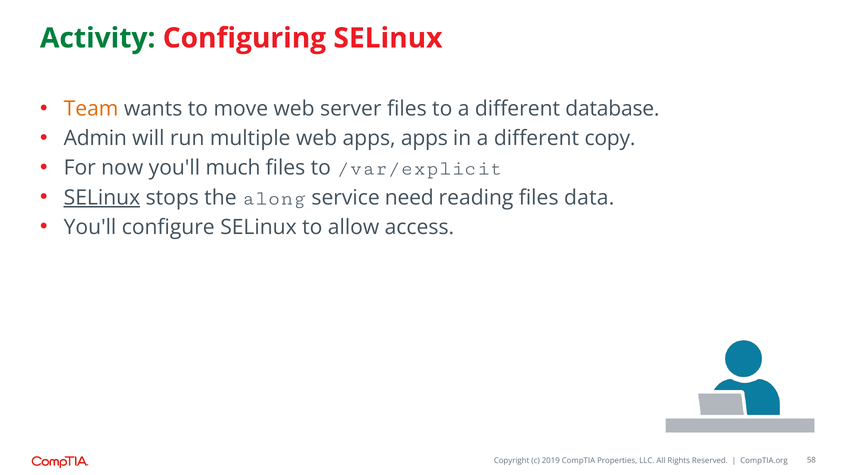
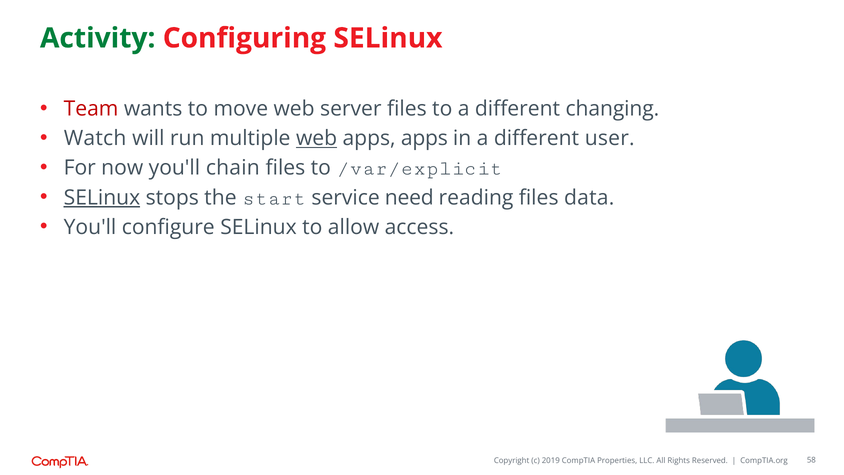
Team colour: orange -> red (91, 109)
database: database -> changing (612, 109)
Admin: Admin -> Watch (95, 138)
web underline: none -> present (317, 138)
copy: copy -> user (610, 138)
much: much -> chain (233, 168)
along: along -> start (274, 197)
